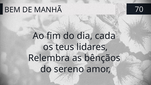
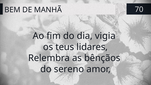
cada: cada -> vigia (105, 36)
